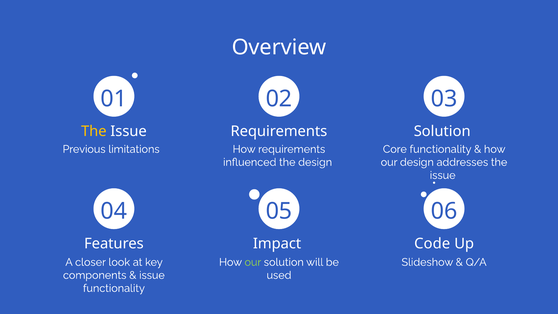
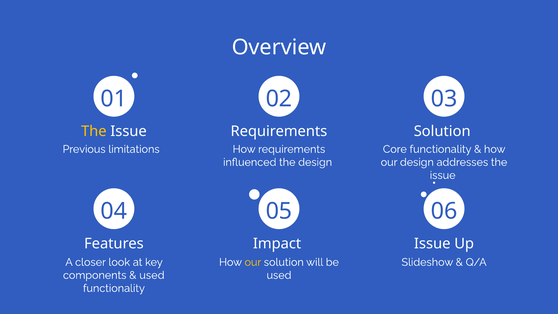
Code: Code -> Issue (432, 244)
our colour: light green -> yellow (253, 262)
issue: issue -> used (152, 275)
